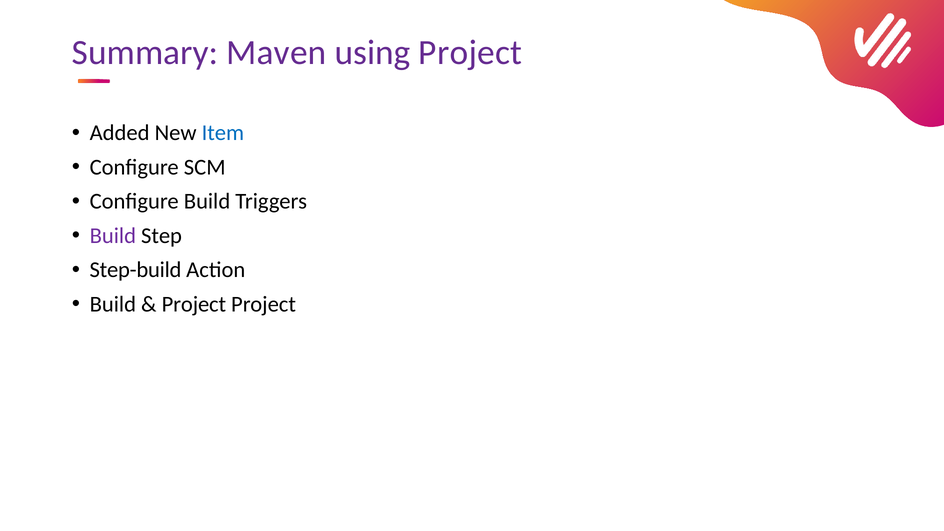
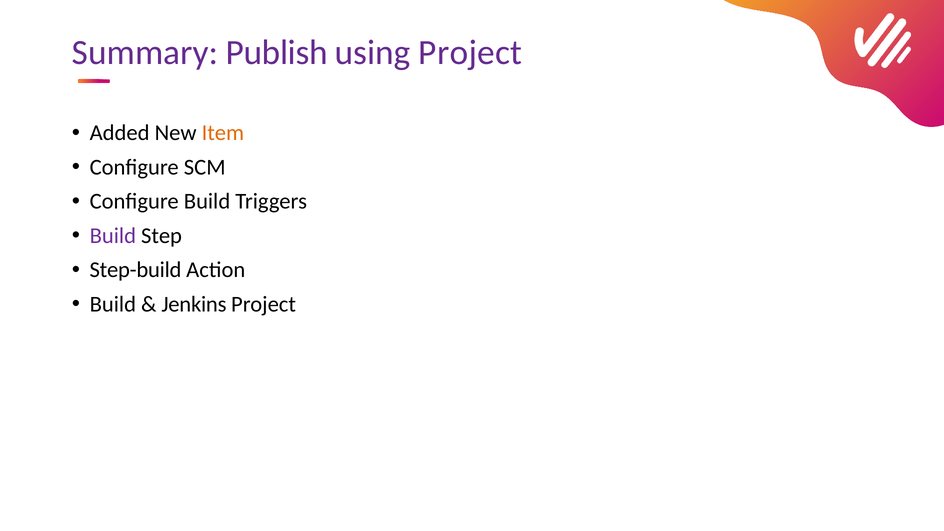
Maven: Maven -> Publish (277, 52)
Item colour: blue -> orange (223, 133)
Project: Project -> Jenkins (194, 304)
